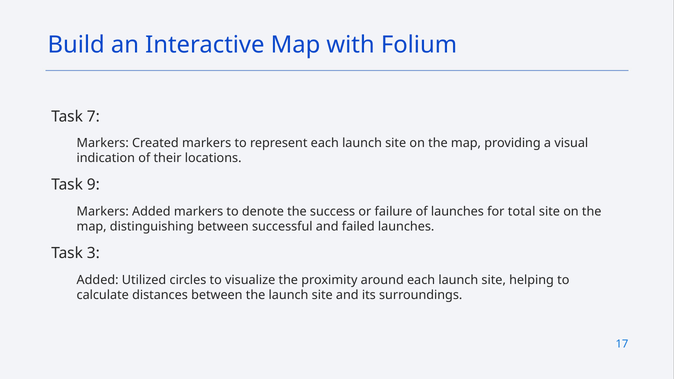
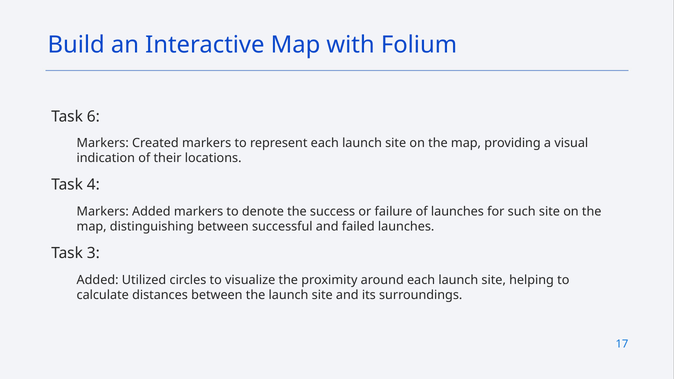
7: 7 -> 6 (93, 116)
9: 9 -> 4 (93, 185)
total: total -> such (522, 211)
